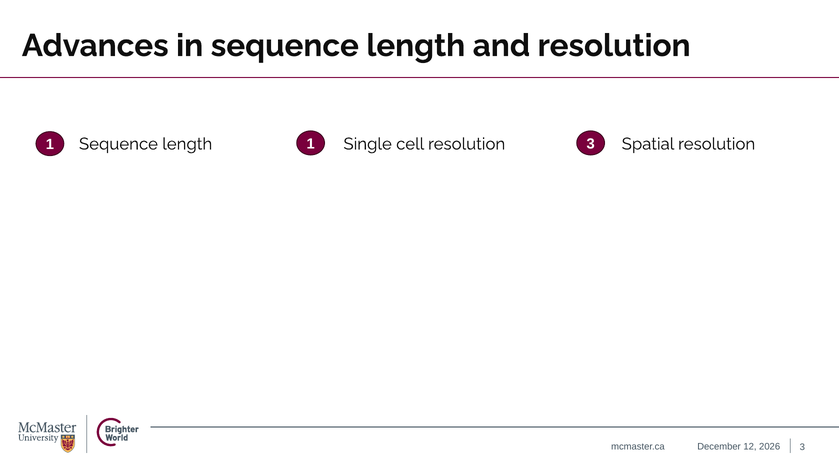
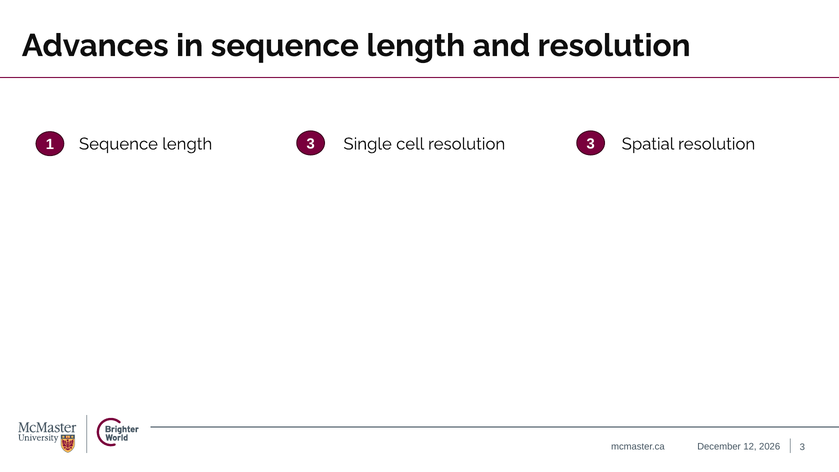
1 1: 1 -> 3 (311, 144)
